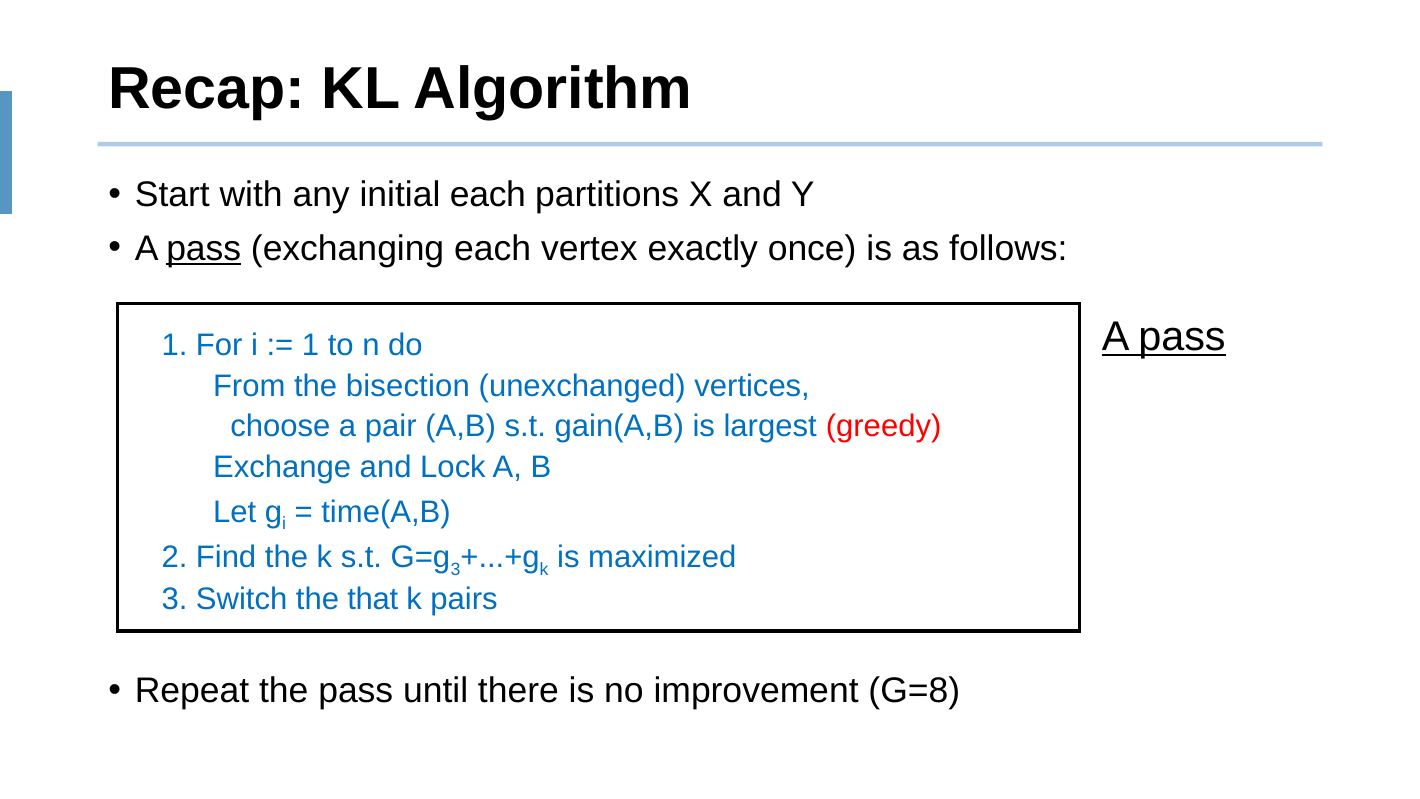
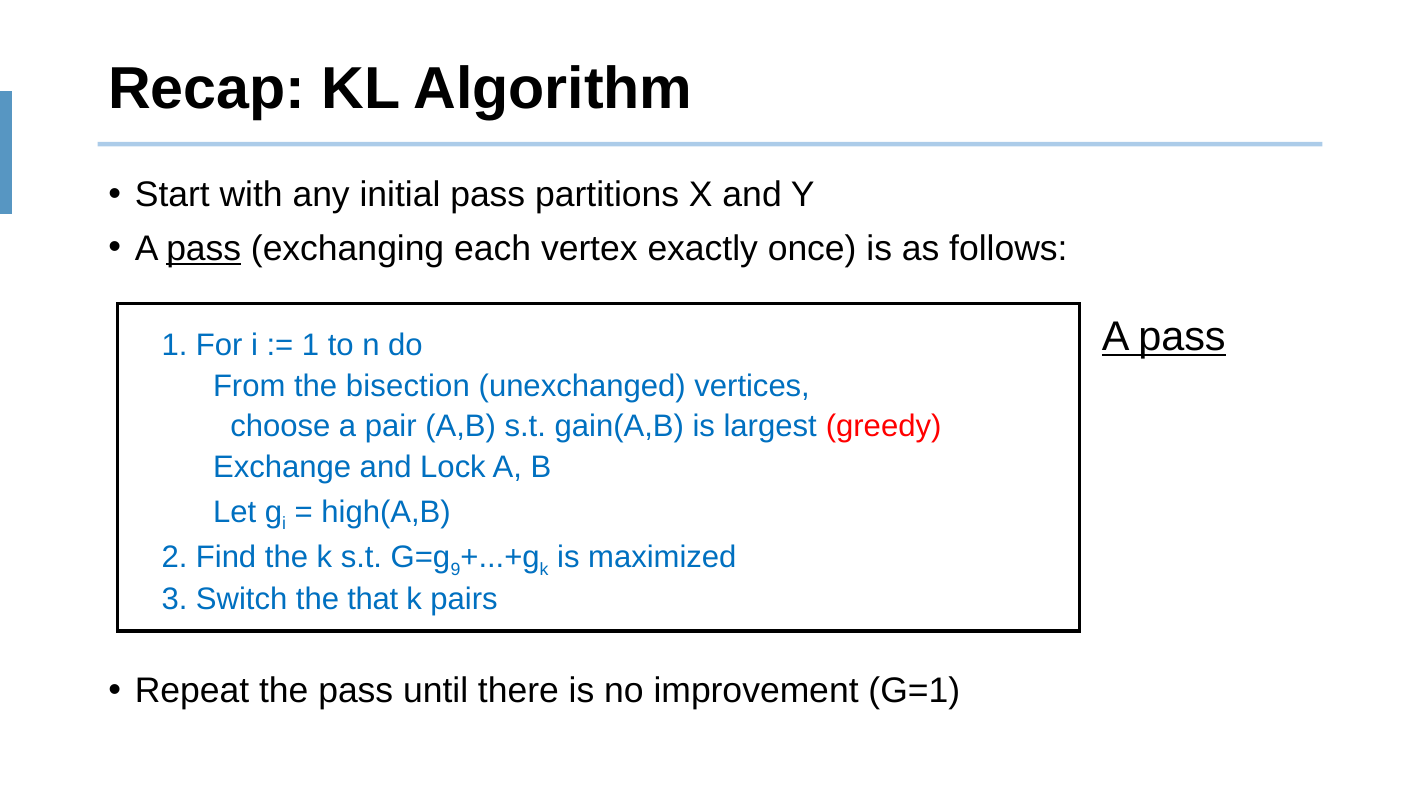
initial each: each -> pass (488, 195)
time(A,B: time(A,B -> high(A,B (386, 512)
3: 3 -> 9 (456, 569)
G=8: G=8 -> G=1 (914, 691)
